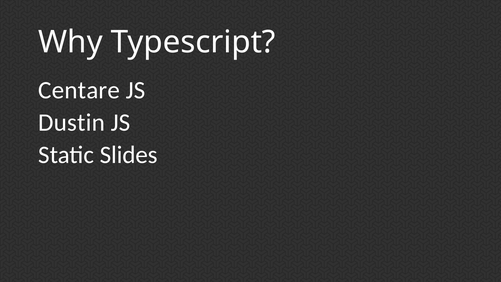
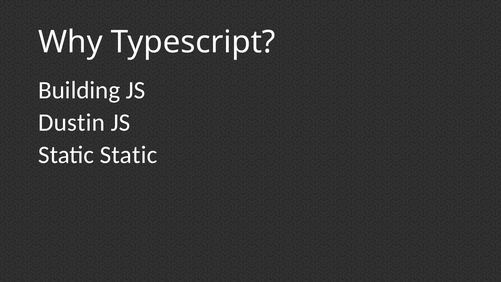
Centare: Centare -> Building (79, 90)
Static Slides: Slides -> Static (128, 155)
